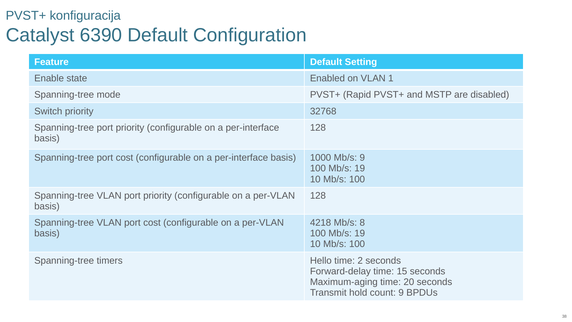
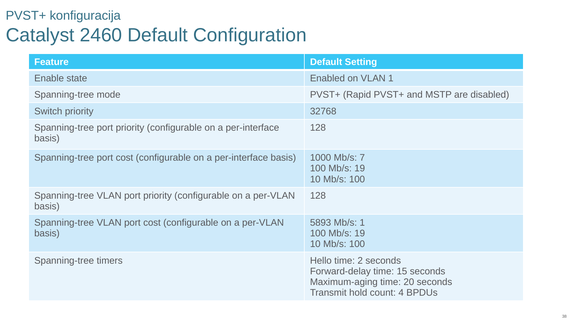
6390: 6390 -> 2460 (101, 35)
Mb/s 9: 9 -> 7 (362, 158)
4218: 4218 -> 5893 (321, 223)
Mb/s 8: 8 -> 1 (362, 223)
count 9: 9 -> 4 (401, 292)
